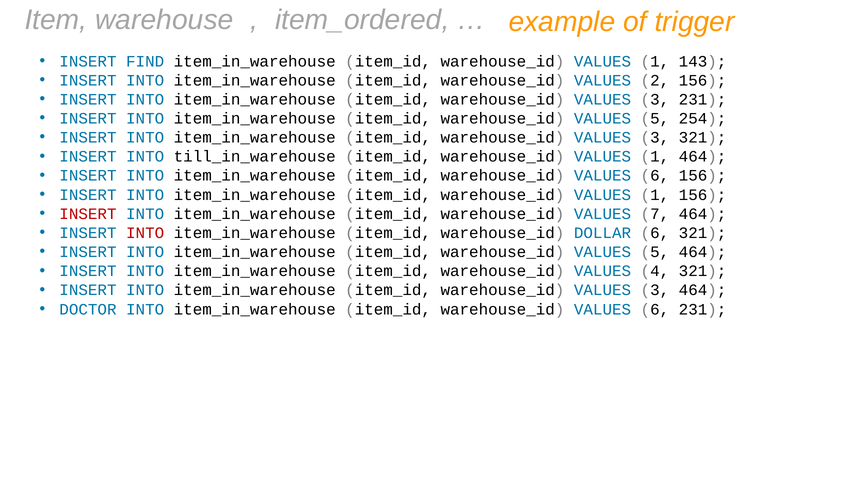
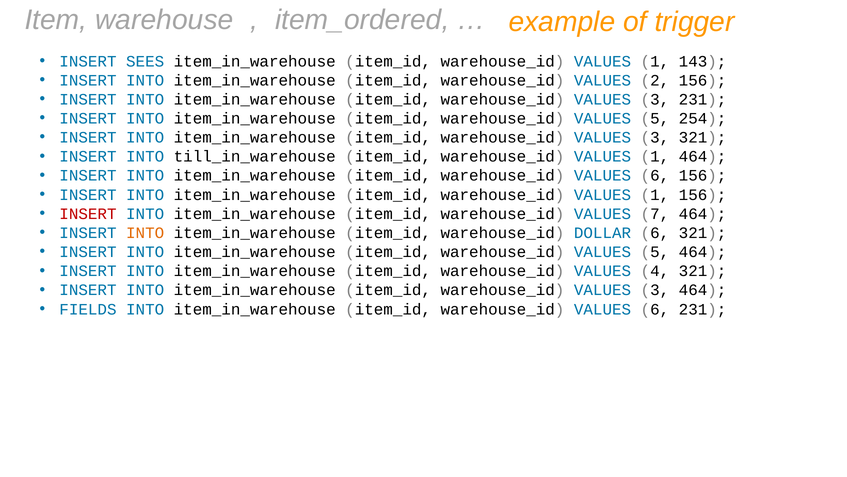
FIND: FIND -> SEES (145, 61)
INTO colour: red -> orange (145, 233)
DOCTOR: DOCTOR -> FIELDS (88, 309)
